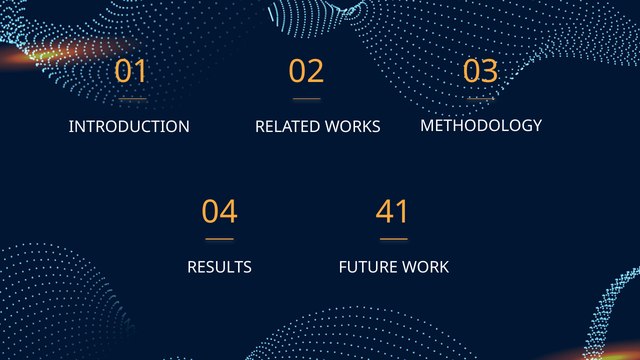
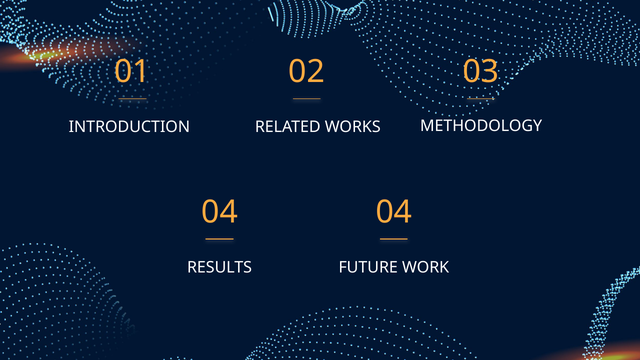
04 41: 41 -> 04 (394, 212)
